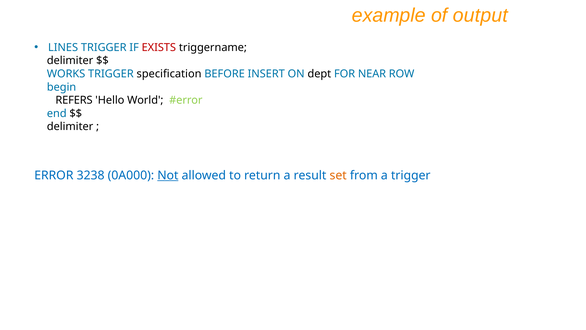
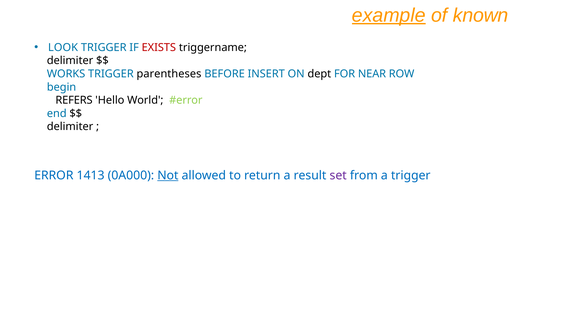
example underline: none -> present (389, 15)
output: output -> known (481, 15)
LINES: LINES -> LOOK (63, 47)
specification: specification -> parentheses (169, 74)
3238: 3238 -> 1413 (91, 175)
set colour: orange -> purple (338, 175)
